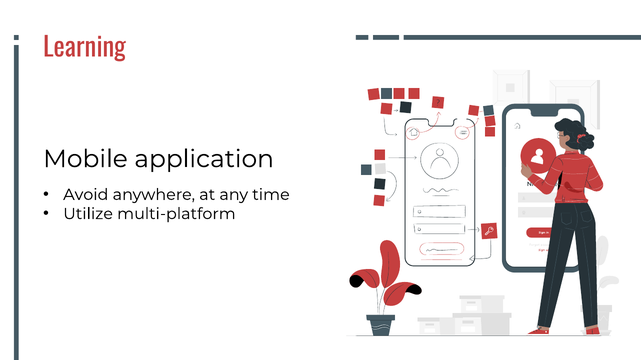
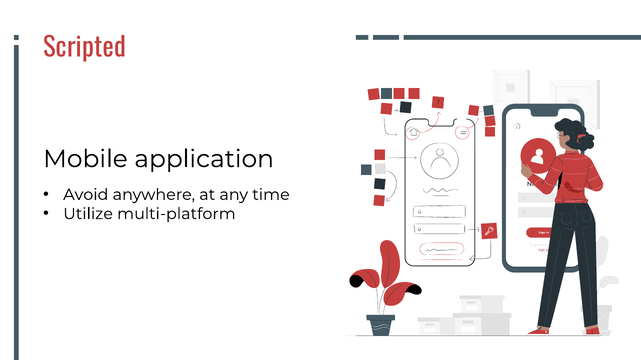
Learning: Learning -> Scripted (85, 48)
